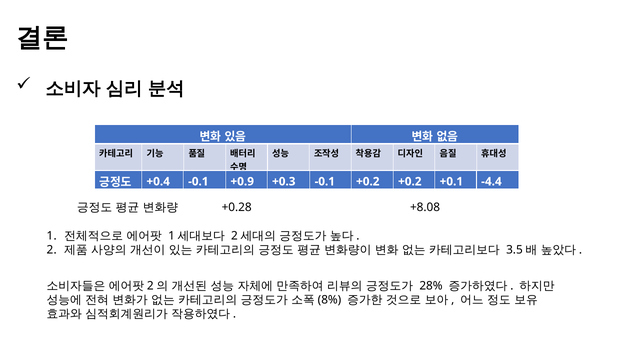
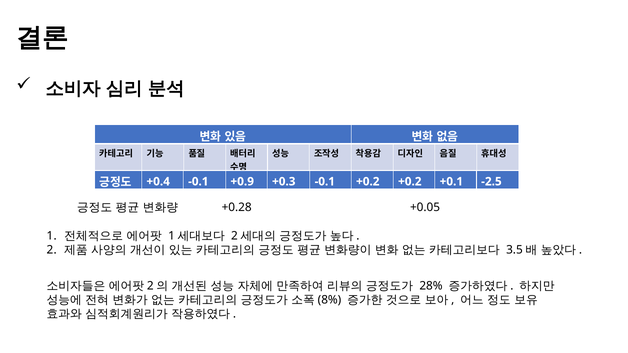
-4.4: -4.4 -> -2.5 (491, 182)
+8.08: +8.08 -> +0.05 (425, 207)
